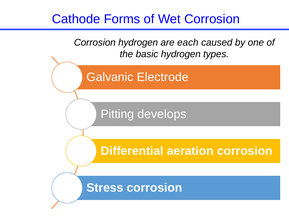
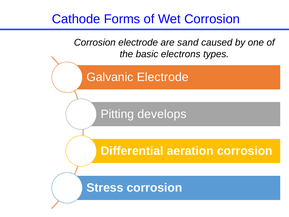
Corrosion hydrogen: hydrogen -> electrode (138, 43)
each: each -> sand (188, 43)
basic hydrogen: hydrogen -> electrons (181, 54)
